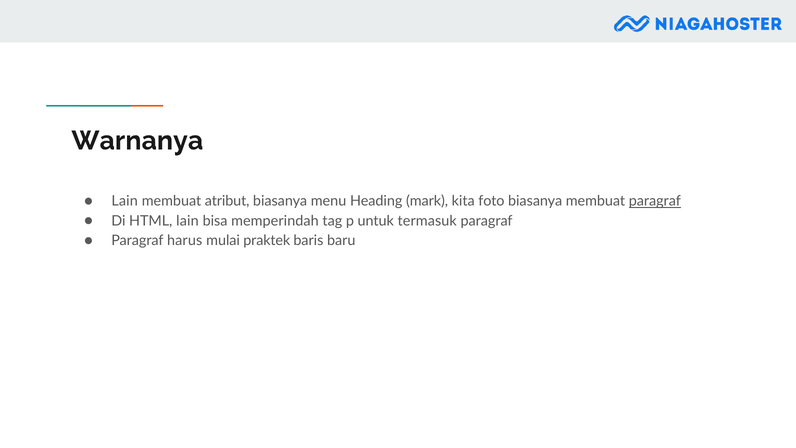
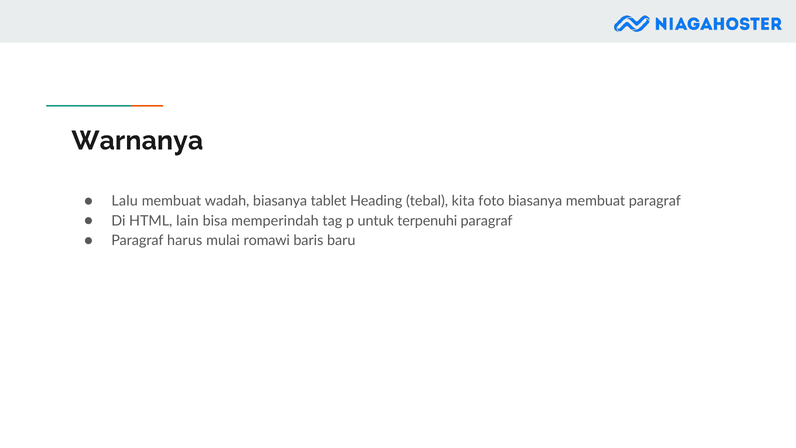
Lain: Lain -> Lalu (125, 201)
atribut: atribut -> wadah (227, 201)
menu: menu -> tablet (329, 201)
mark: mark -> tebal (427, 201)
paragraf underline: present -> none (655, 201)
termasuk: termasuk -> terpenuhi (427, 221)
praktek: praktek -> romawi (267, 241)
